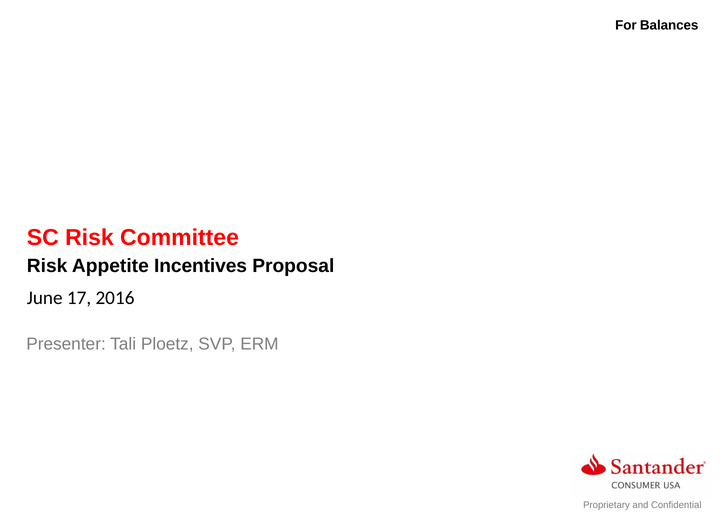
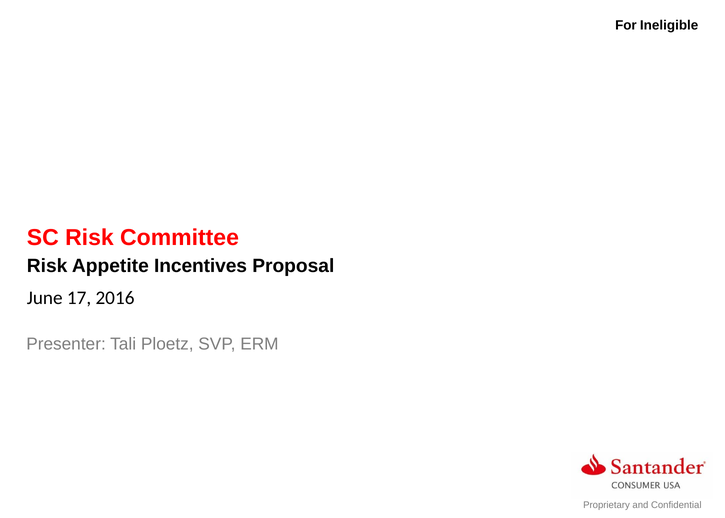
Balances: Balances -> Ineligible (669, 26)
